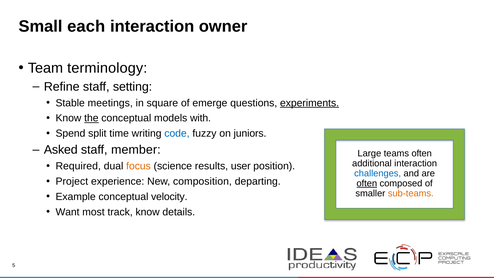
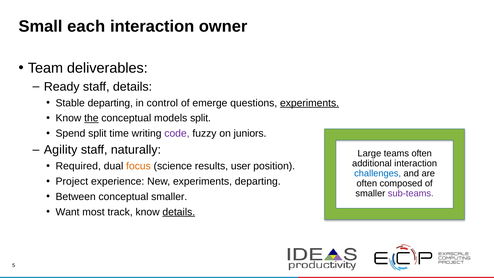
terminology: terminology -> deliverables (107, 68)
Refine: Refine -> Ready (62, 87)
staff setting: setting -> details (133, 87)
Stable meetings: meetings -> departing (110, 103)
square: square -> control (162, 103)
models with: with -> split (201, 118)
code colour: blue -> purple (177, 133)
Asked: Asked -> Agility (61, 150)
member: member -> naturally (136, 150)
New composition: composition -> experiments (202, 181)
often underline: present -> none (367, 183)
sub-teams colour: orange -> purple (411, 193)
Example: Example -> Between (76, 197)
conceptual velocity: velocity -> smaller (169, 197)
details underline: none -> present (179, 212)
